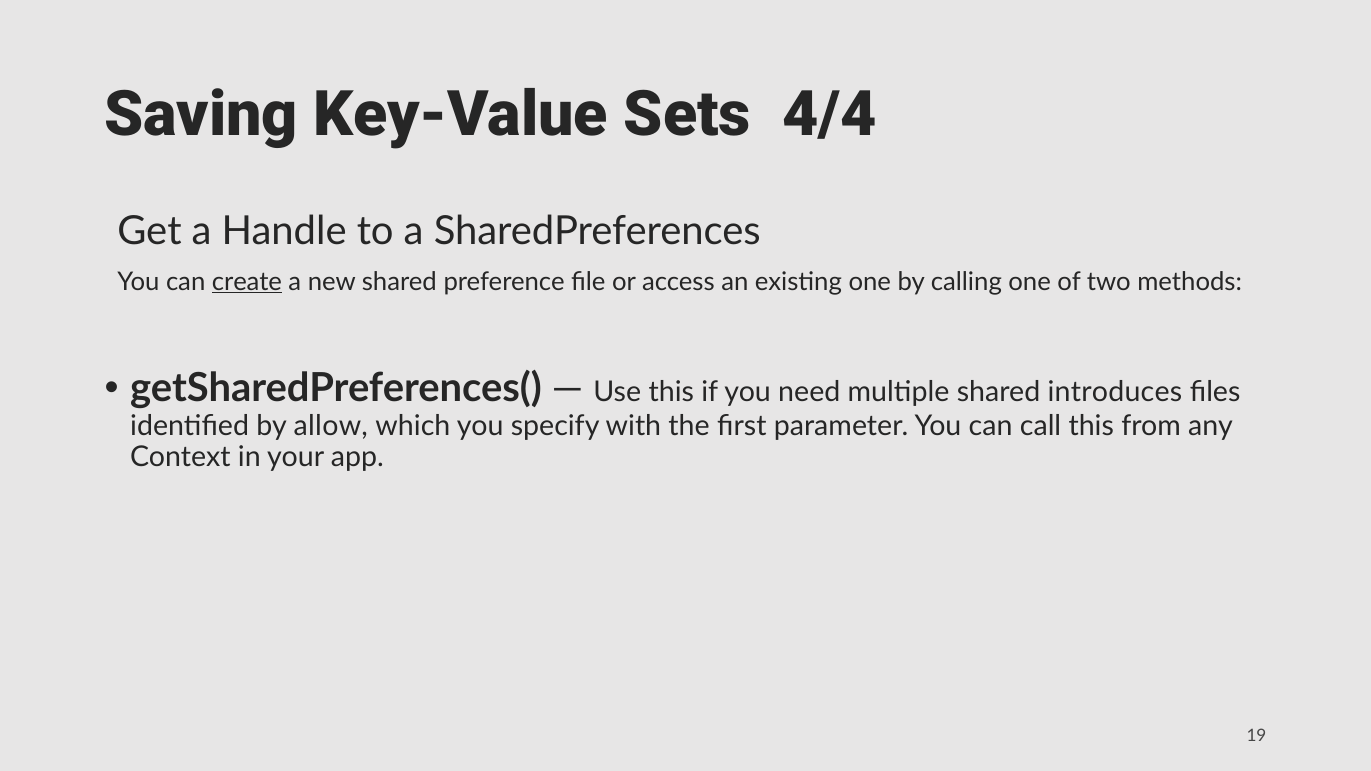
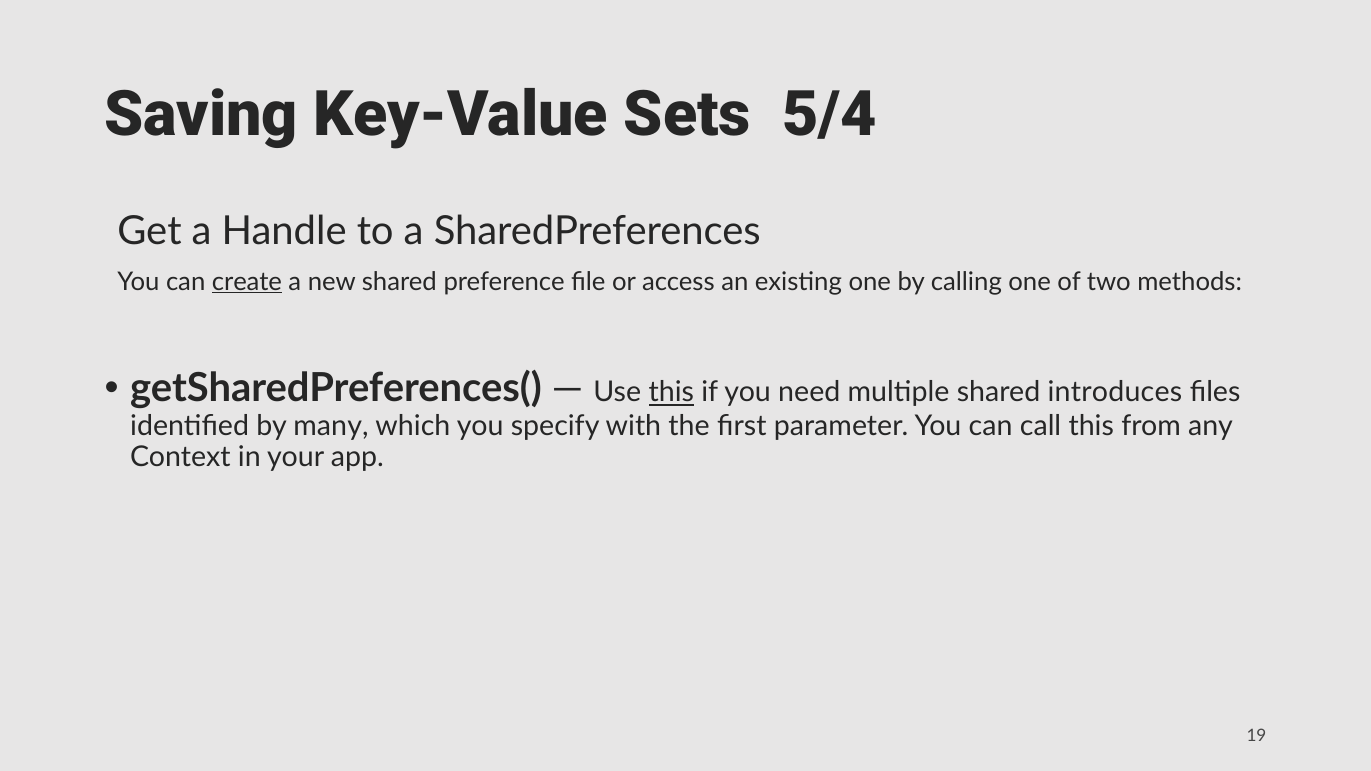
4/4: 4/4 -> 5/4 (830, 115)
this underline: none -> present (671, 393)
allow: allow -> many (331, 426)
